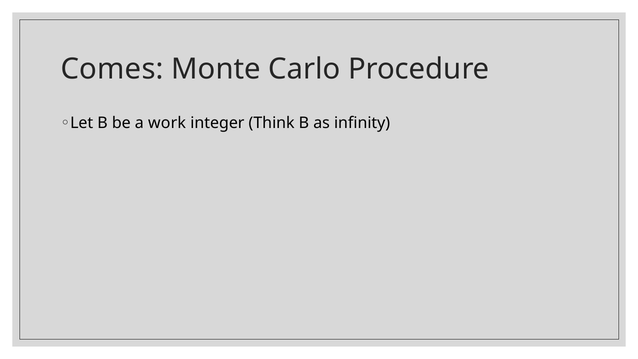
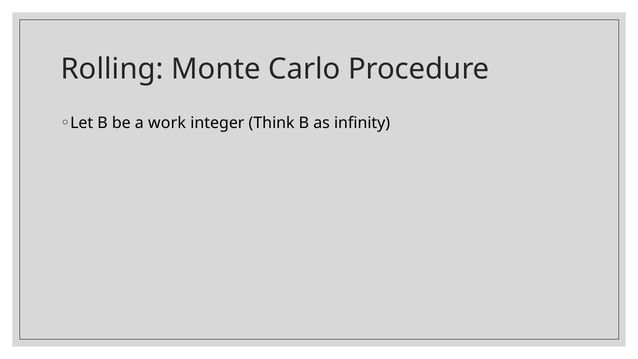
Comes: Comes -> Rolling (112, 69)
